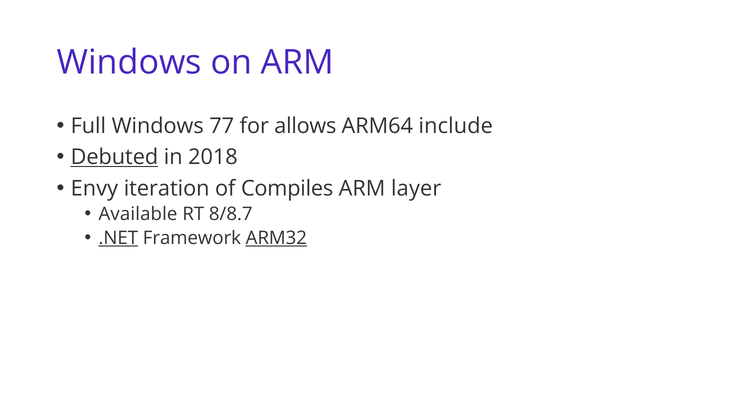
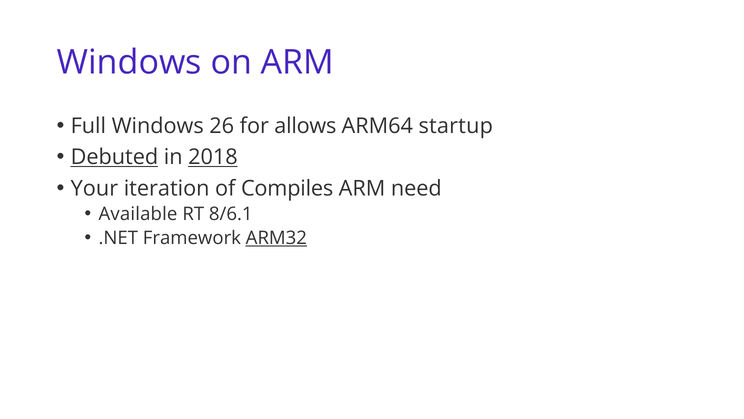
77: 77 -> 26 (222, 126)
include: include -> startup (456, 126)
2018 underline: none -> present (213, 157)
Envy: Envy -> Your (94, 188)
layer: layer -> need (416, 188)
8/8.7: 8/8.7 -> 8/6.1 (231, 214)
.NET underline: present -> none (118, 238)
